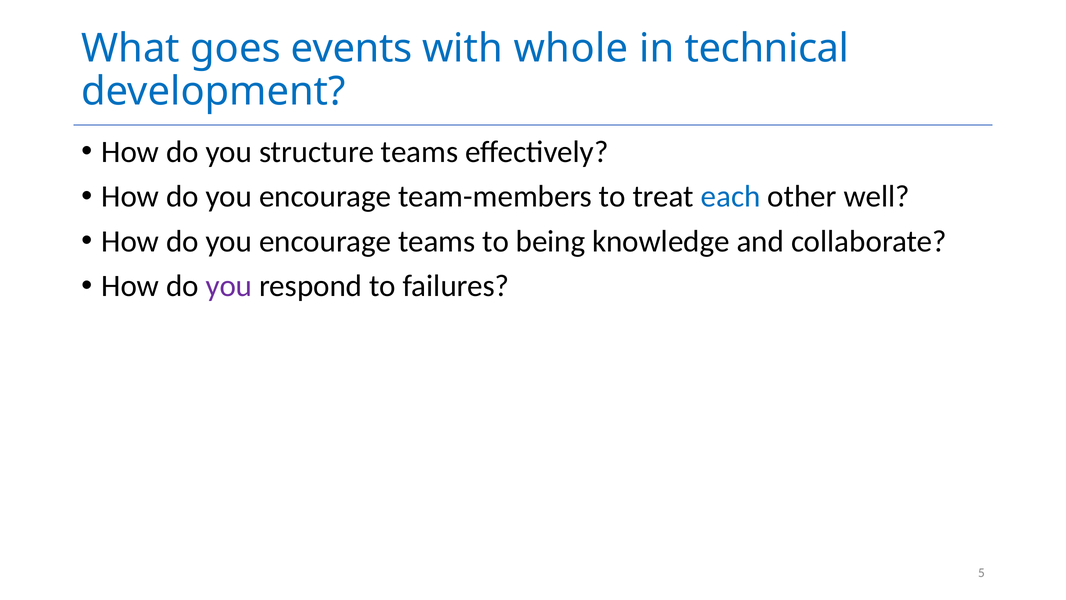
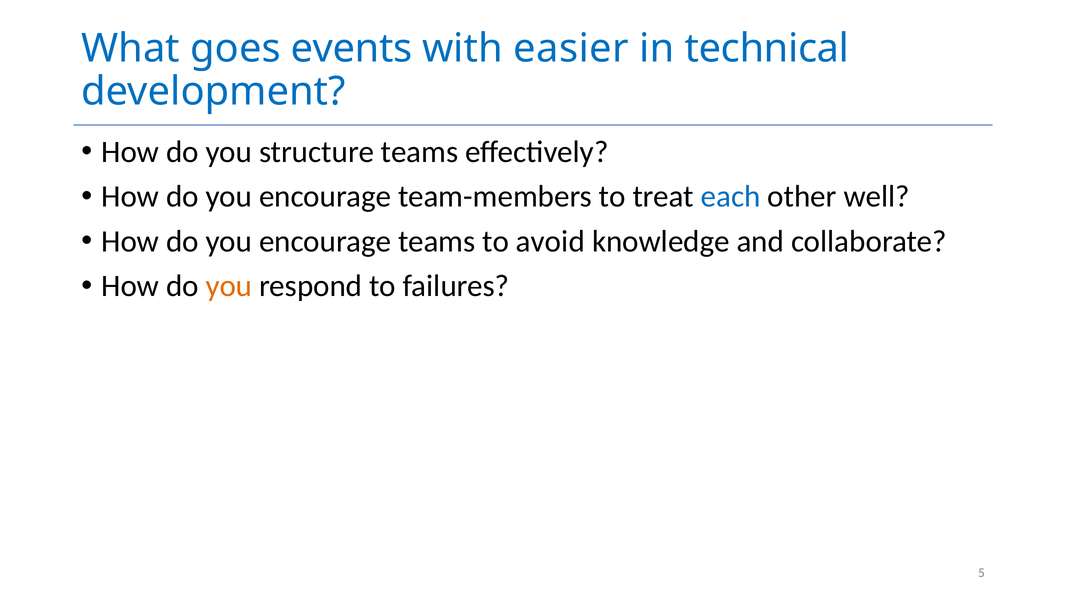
whole: whole -> easier (571, 48)
being: being -> avoid (550, 241)
you colour: purple -> orange (229, 286)
